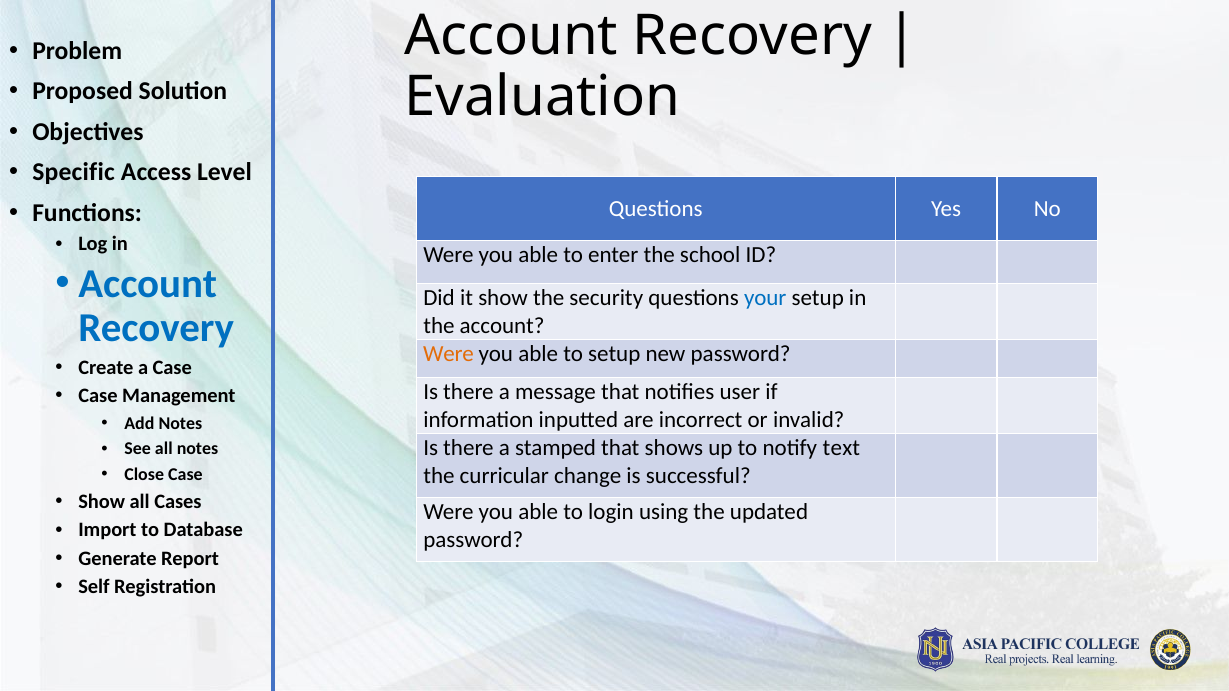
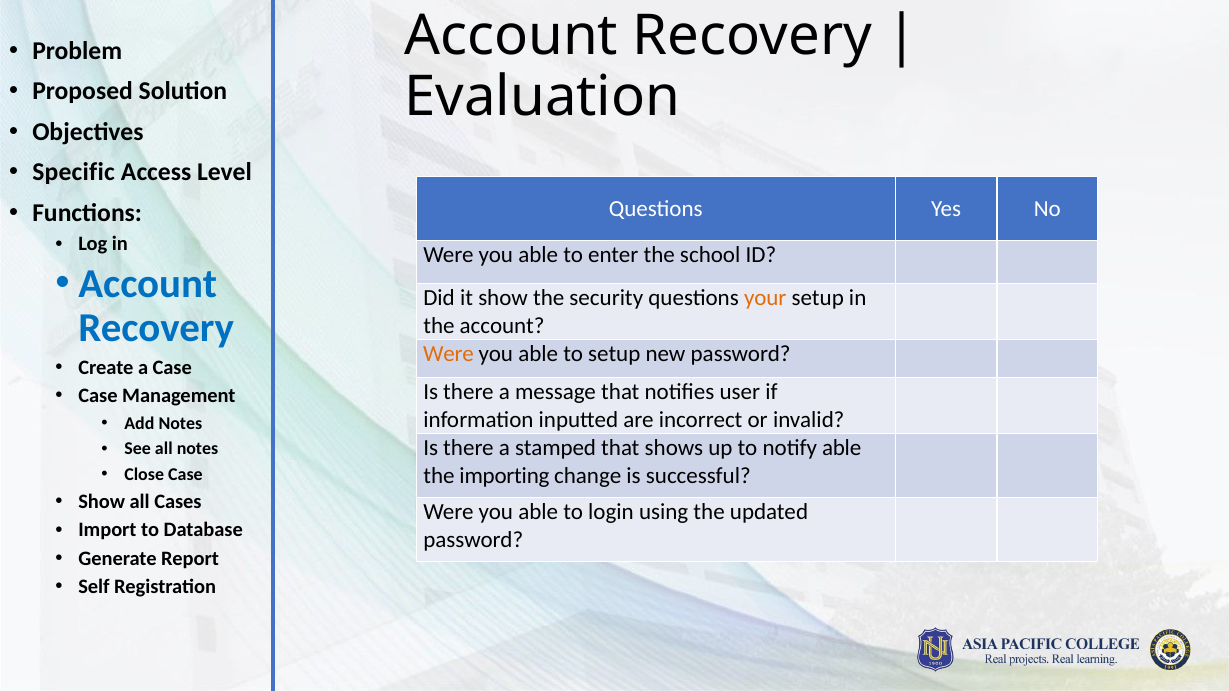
your colour: blue -> orange (765, 298)
notify text: text -> able (842, 448)
curricular: curricular -> importing (504, 476)
